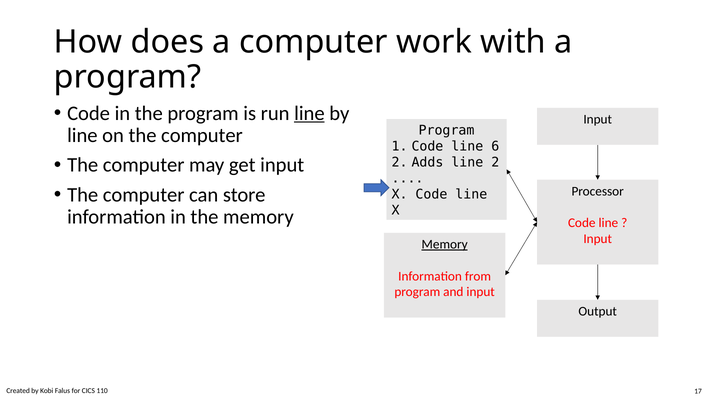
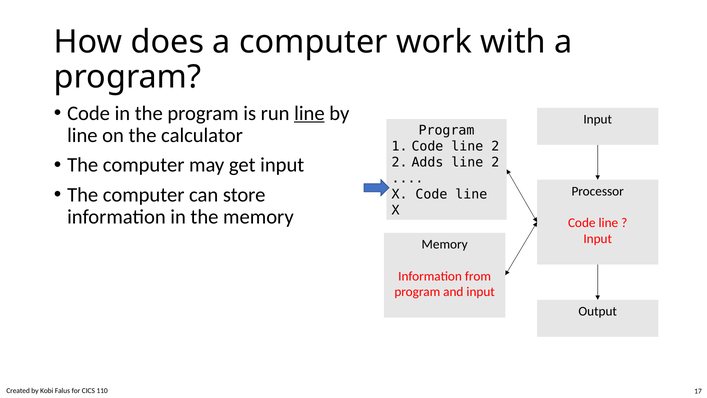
on the computer: computer -> calculator (202, 135)
Code line 6: 6 -> 2 (495, 146)
Memory underline: present -> none (445, 244)
